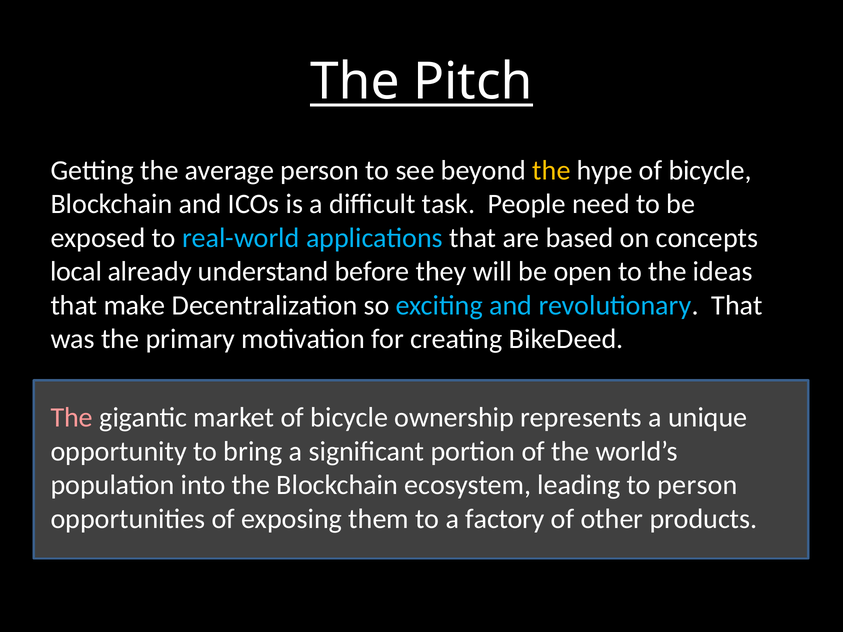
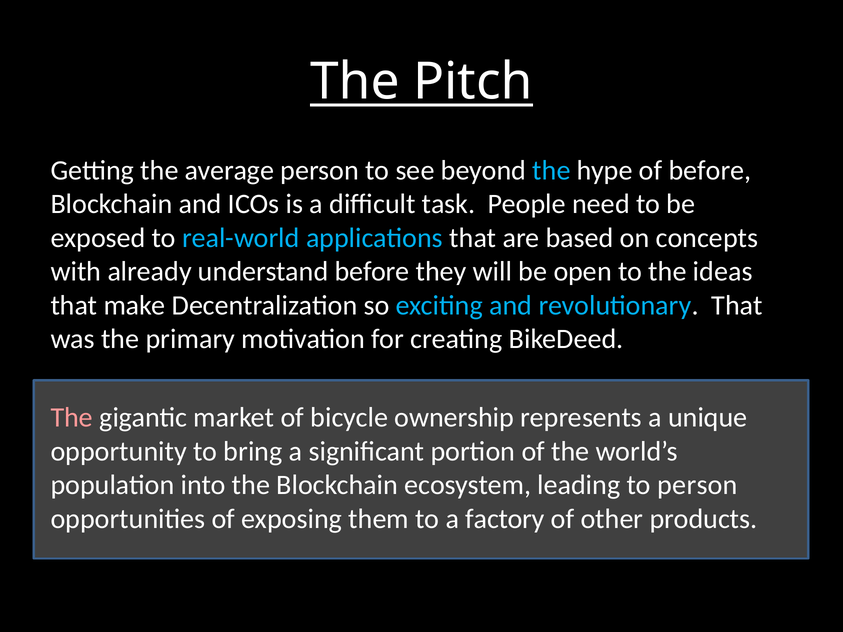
the colour: yellow -> light blue (552, 171)
hype of bicycle: bicycle -> before (710, 171)
local: local -> with (76, 272)
